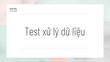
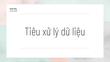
Test: Test -> Tiêu (33, 32)
